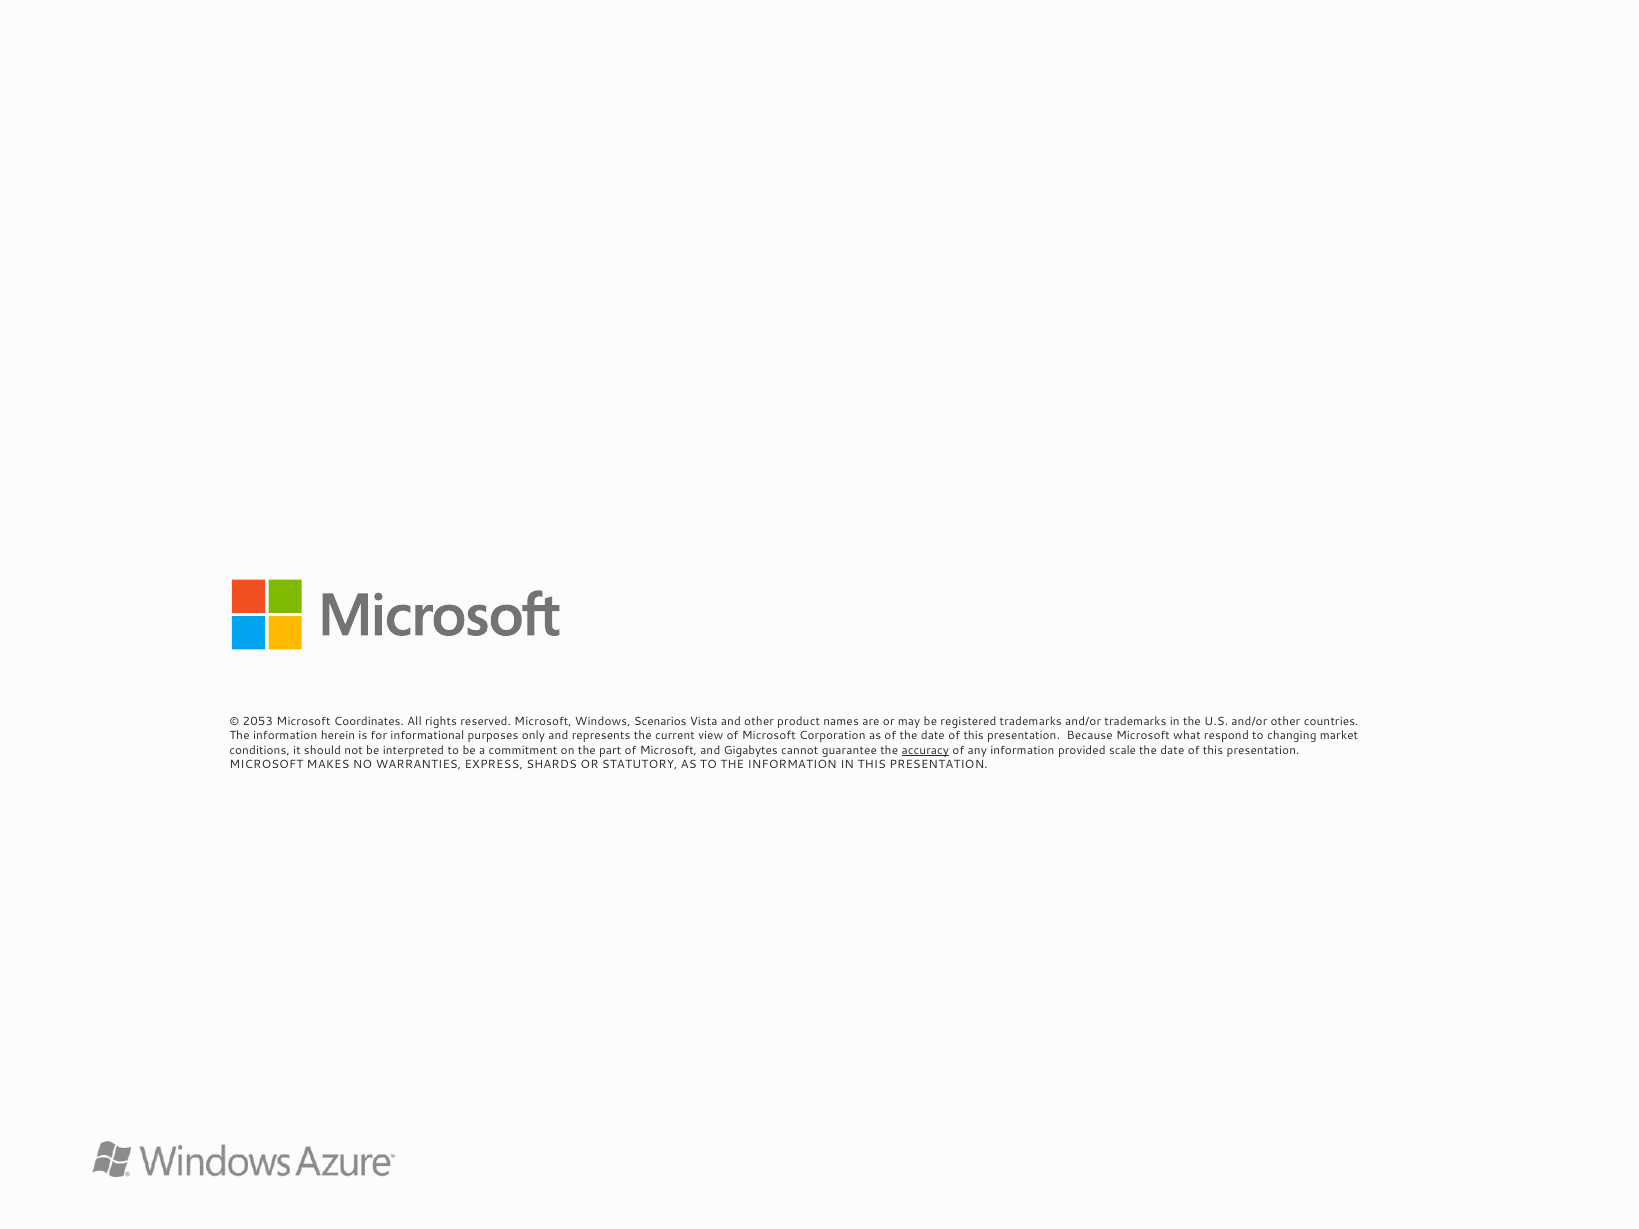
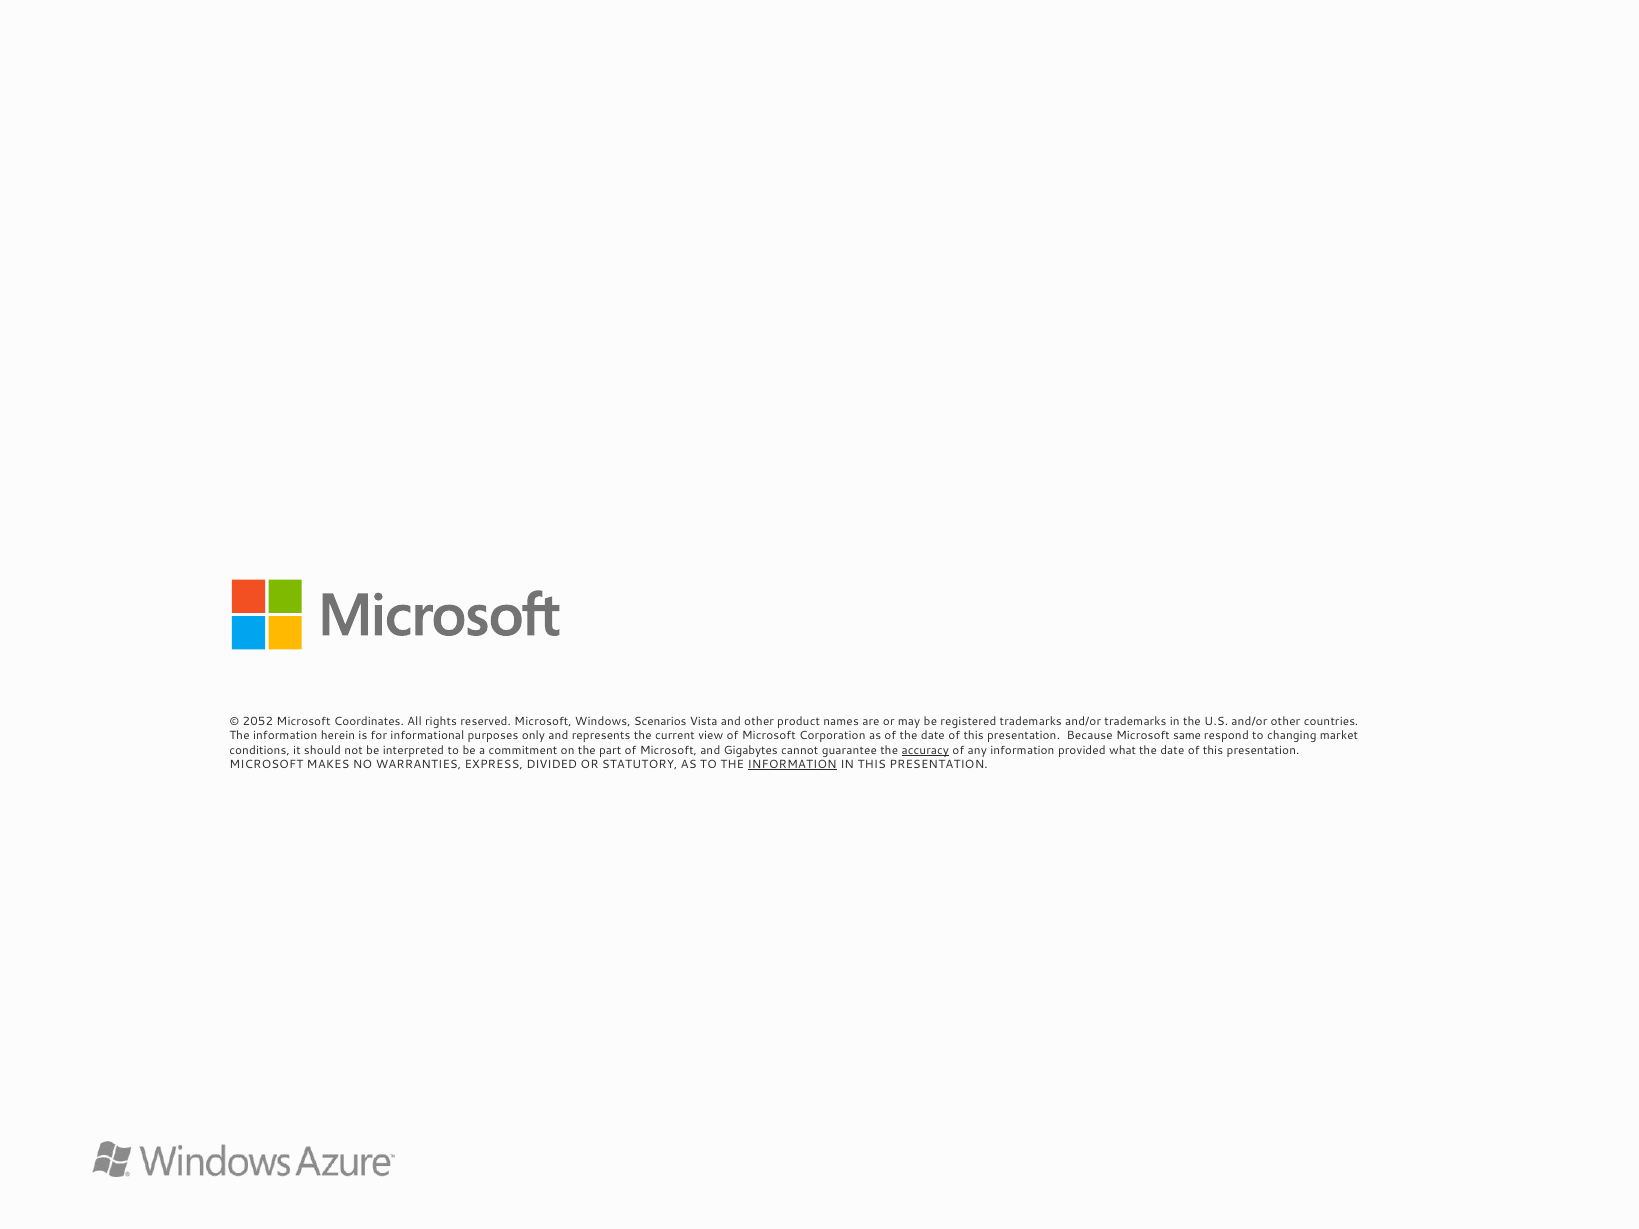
2053: 2053 -> 2052 (258, 722)
what: what -> same (1187, 736)
scale: scale -> what (1123, 751)
SHARDS: SHARDS -> DIVIDED (552, 765)
INFORMATION underline: none -> present (792, 765)
